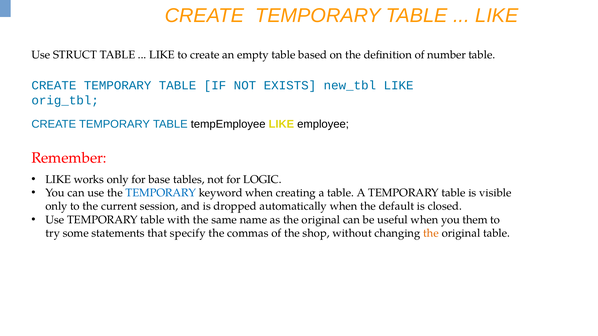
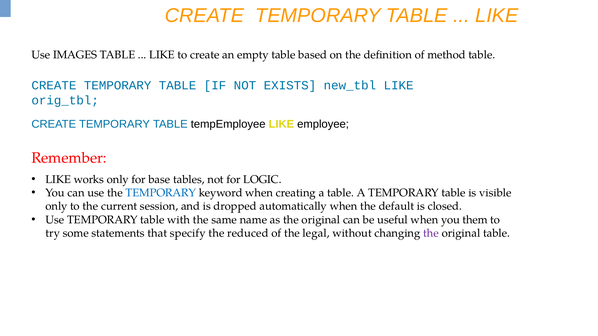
STRUCT: STRUCT -> IMAGES (75, 55)
number: number -> method (446, 55)
commas: commas -> reduced (248, 233)
shop: shop -> legal (316, 233)
the colour: orange -> purple (431, 233)
